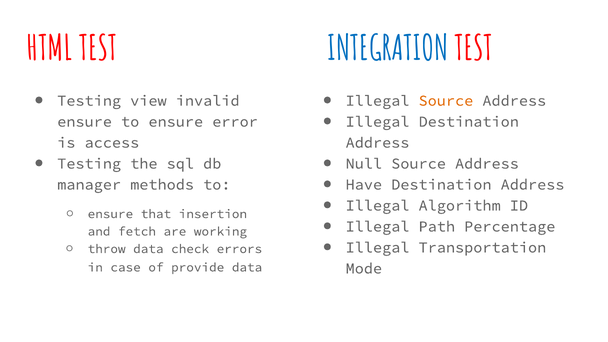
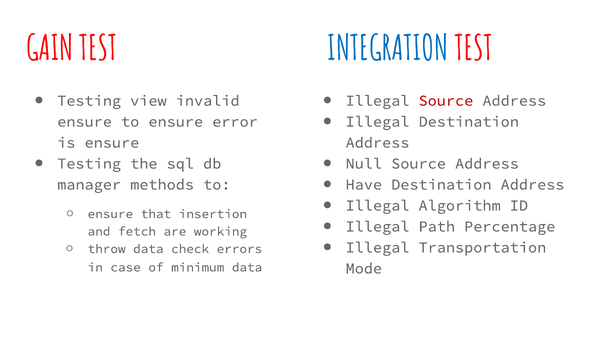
HTML: HTML -> GAIN (50, 49)
Source colour: orange -> red (446, 101)
is access: access -> ensure (112, 143)
provide: provide -> minimum (198, 267)
